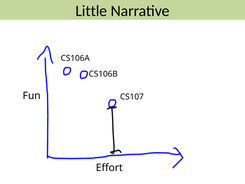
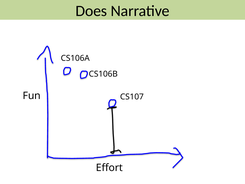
Little: Little -> Does (91, 11)
